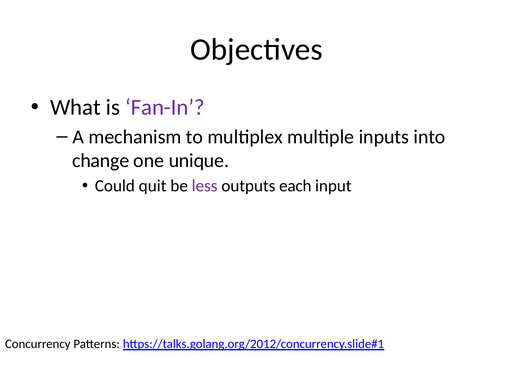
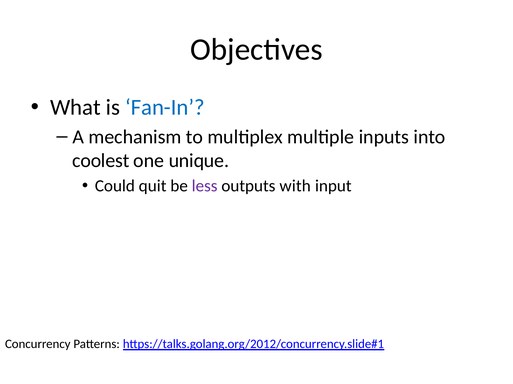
Fan-In colour: purple -> blue (165, 108)
change: change -> coolest (101, 161)
each: each -> with (295, 186)
